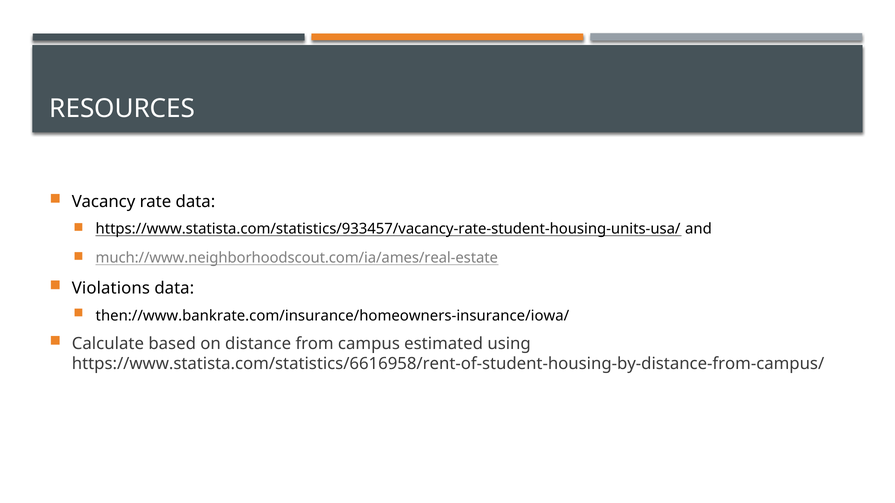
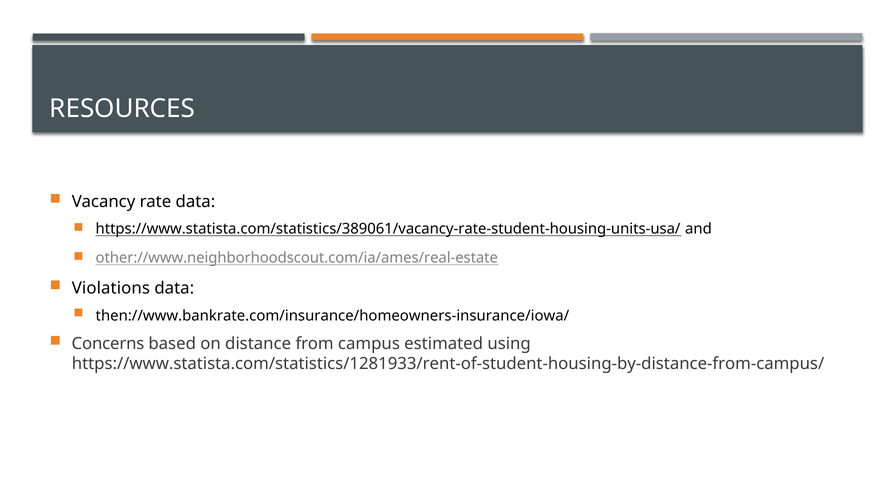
https://www.statista.com/statistics/933457/vacancy-rate-student-housing-units-usa/: https://www.statista.com/statistics/933457/vacancy-rate-student-housing-units-usa/ -> https://www.statista.com/statistics/389061/vacancy-rate-student-housing-units-usa/ (388, 229)
much://www.neighborhoodscout.com/ia/ames/real-estate: much://www.neighborhoodscout.com/ia/ames/real-estate -> other://www.neighborhoodscout.com/ia/ames/real-estate (297, 258)
Calculate: Calculate -> Concerns (108, 344)
https://www.statista.com/statistics/6616958/rent-of-student-housing-by-distance-from-campus/: https://www.statista.com/statistics/6616958/rent-of-student-housing-by-distance-from-campus/ -> https://www.statista.com/statistics/1281933/rent-of-student-housing-by-distance-from-campus/ (448, 364)
